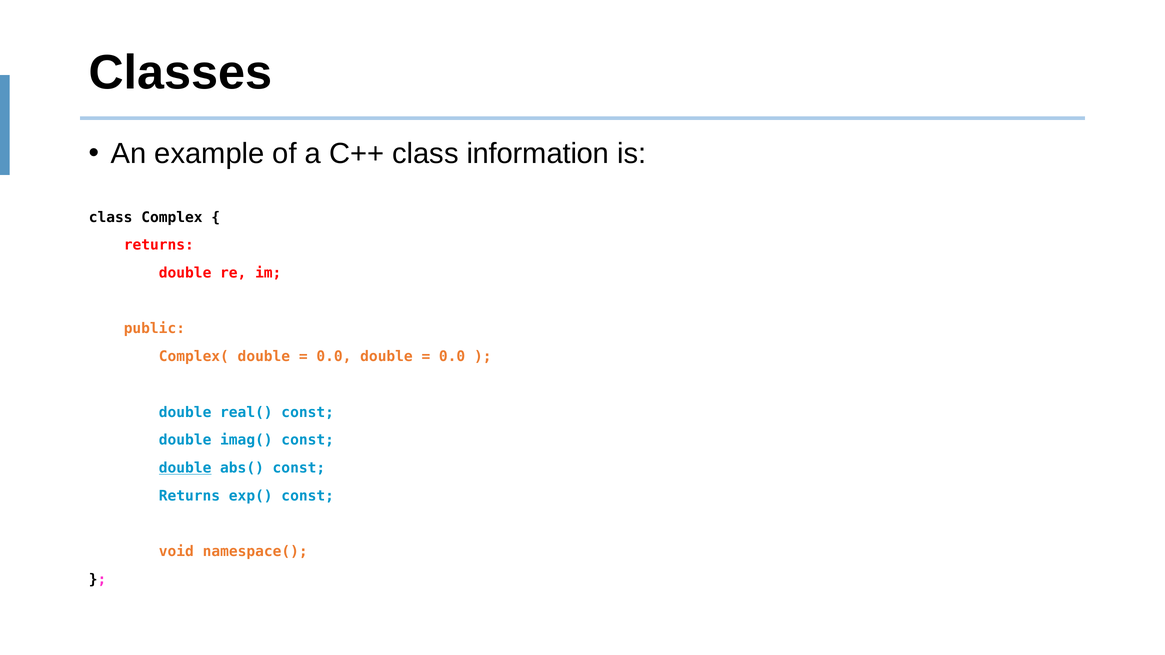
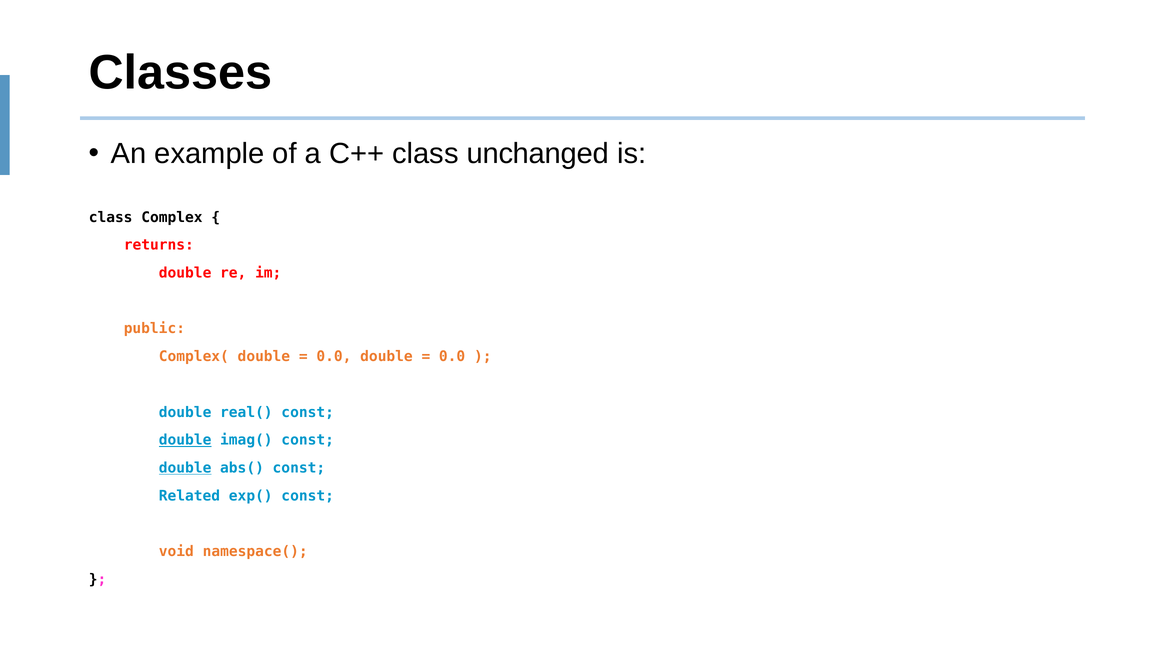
information: information -> unchanged (538, 154)
double underline: none -> present (185, 440)
Returns: Returns -> Related (189, 496)
